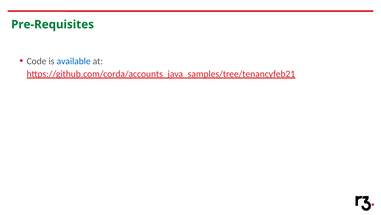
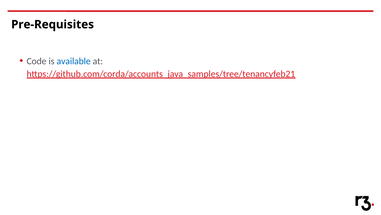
Pre-Requisites colour: green -> black (53, 24)
